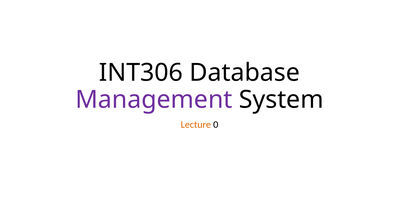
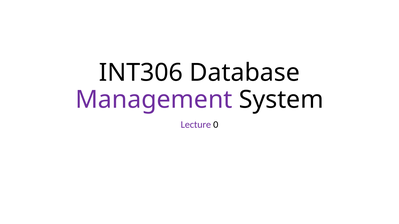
Lecture colour: orange -> purple (196, 125)
